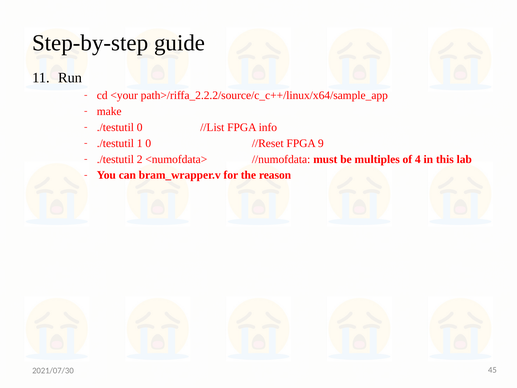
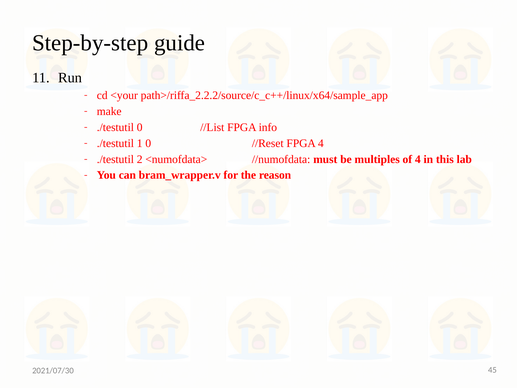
FPGA 9: 9 -> 4 (321, 143)
